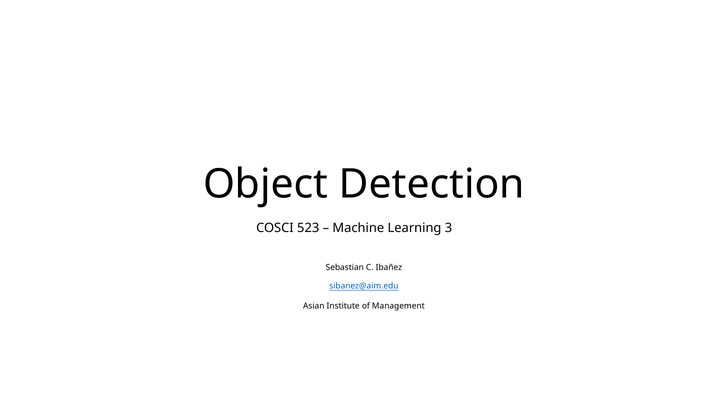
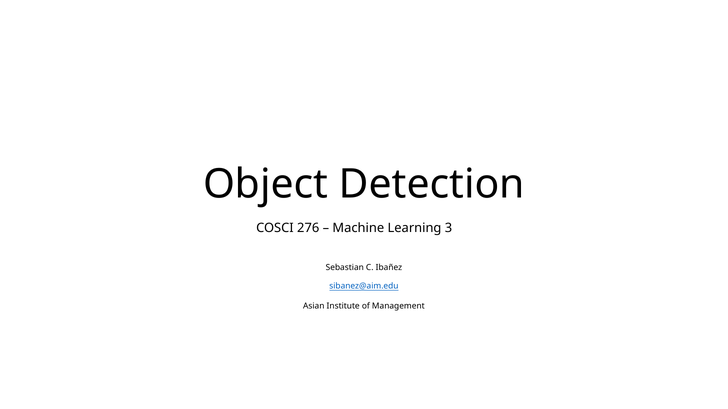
523: 523 -> 276 (308, 228)
